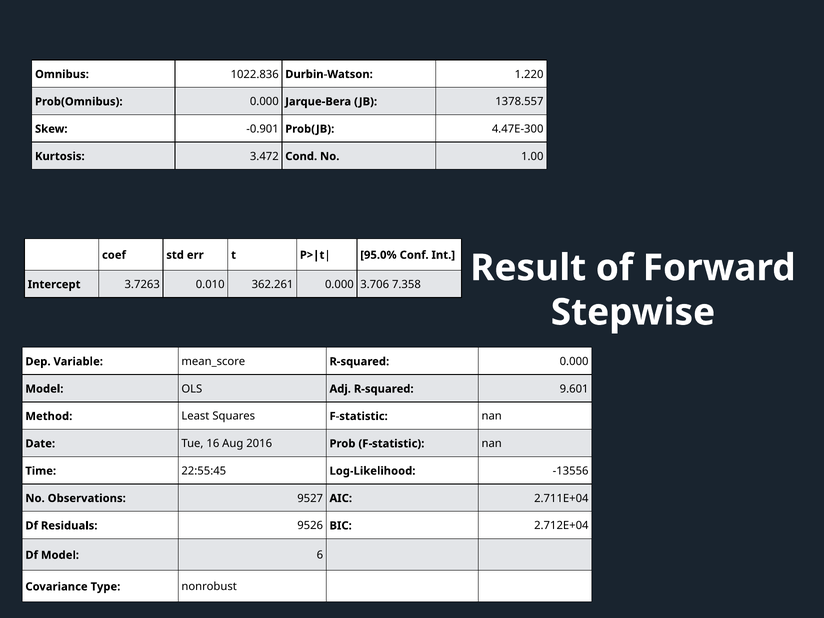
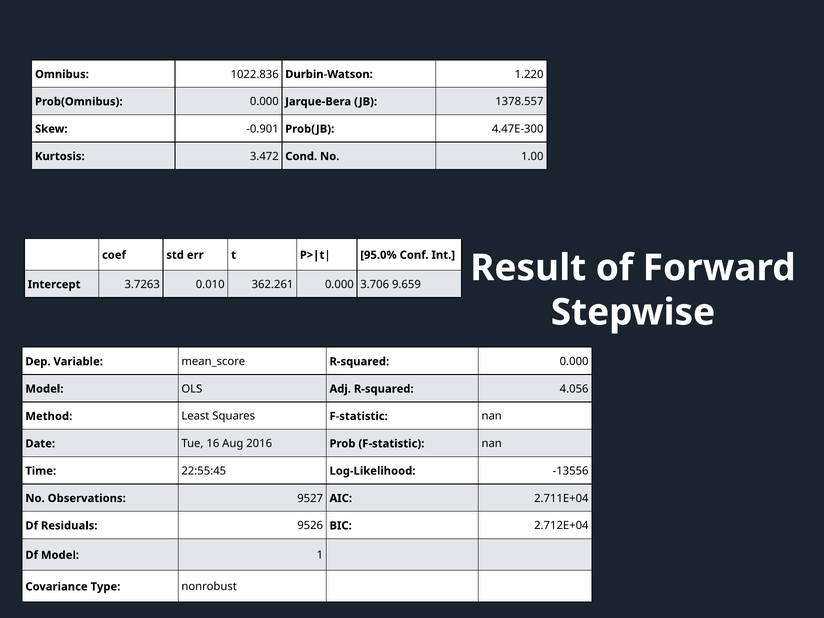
7.358: 7.358 -> 9.659 (406, 284)
9.601: 9.601 -> 4.056 (574, 389)
6: 6 -> 1 (320, 555)
